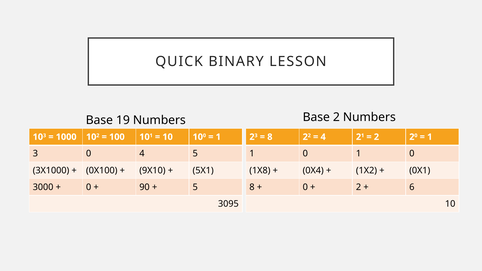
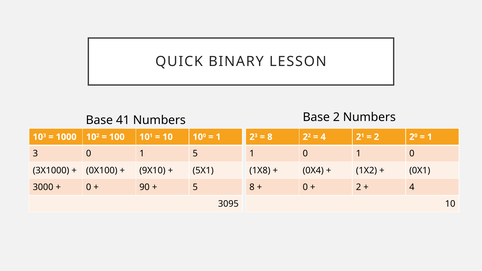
19: 19 -> 41 (123, 120)
3 0 4: 4 -> 1 (142, 154)
6: 6 -> 4 (412, 187)
